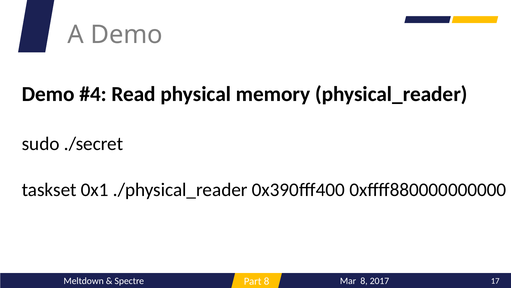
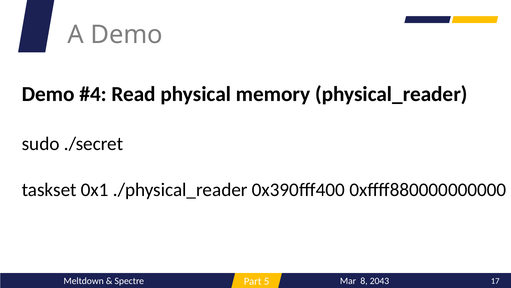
Part 8: 8 -> 5 (267, 281)
2017: 2017 -> 2043 (379, 280)
